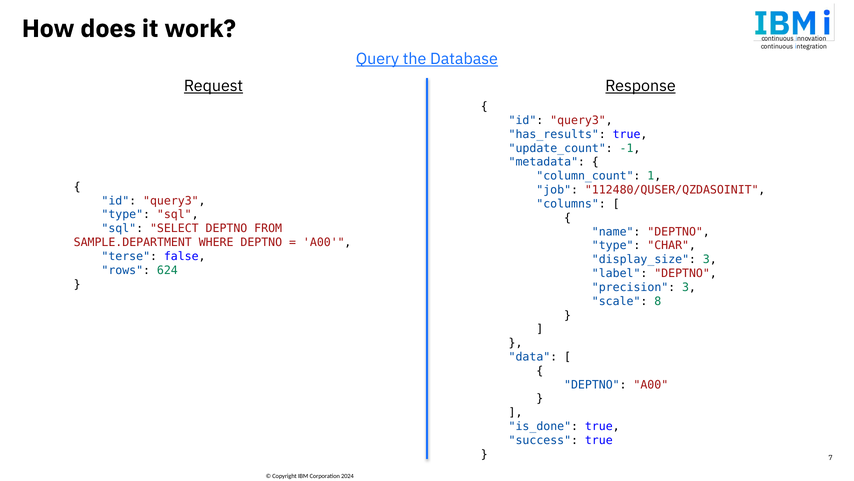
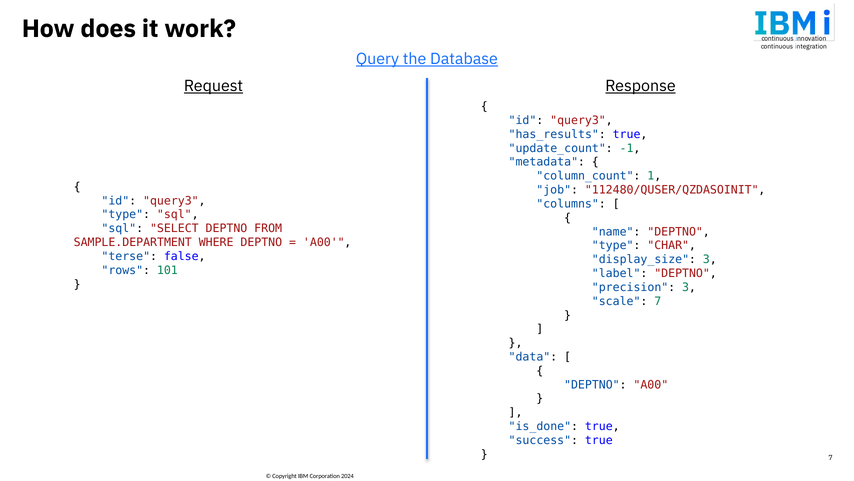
624: 624 -> 101 (167, 270)
scale 8: 8 -> 7 (658, 301)
